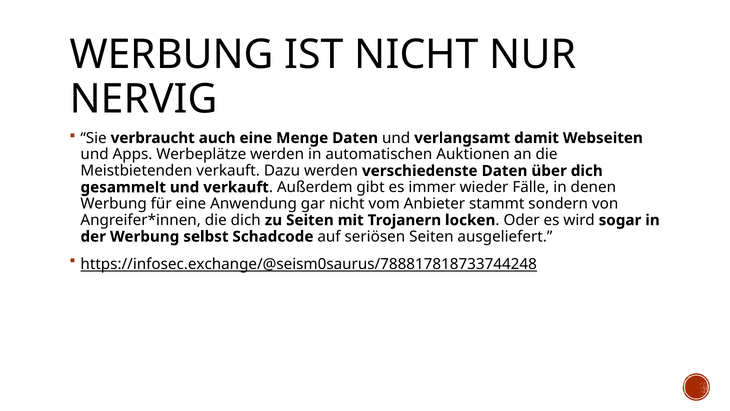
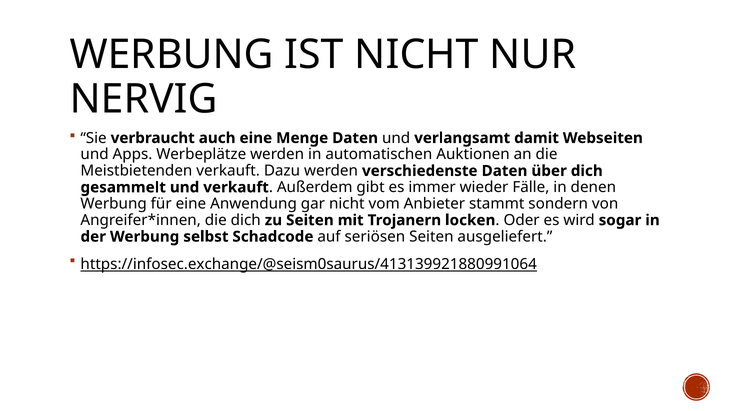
https://infosec.exchange/@seism0saurus/788817818733744248: https://infosec.exchange/@seism0saurus/788817818733744248 -> https://infosec.exchange/@seism0saurus/413139921880991064 (309, 264)
